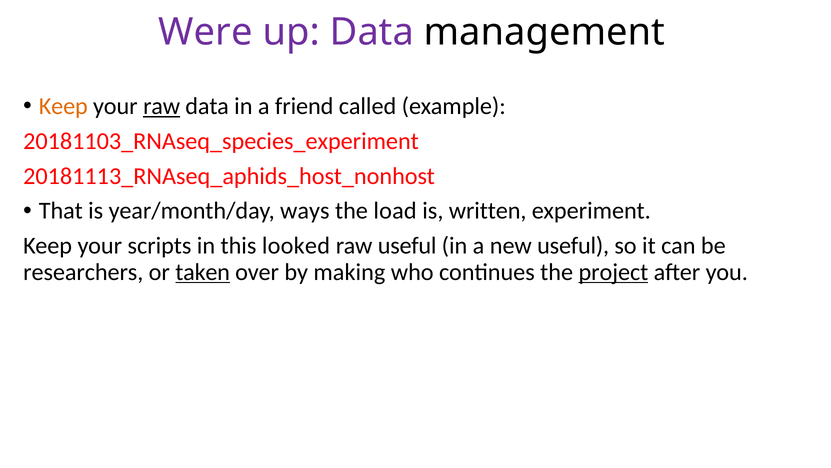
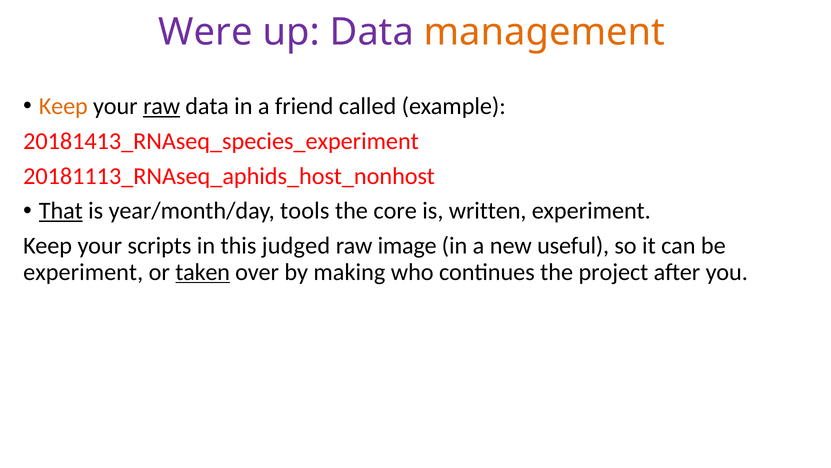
management colour: black -> orange (544, 32)
20181103_RNAseq_species_experiment: 20181103_RNAseq_species_experiment -> 20181413_RNAseq_species_experiment (221, 141)
That underline: none -> present (61, 211)
ways: ways -> tools (305, 211)
load: load -> core (395, 211)
looked: looked -> judged (296, 246)
raw useful: useful -> image (407, 246)
researchers: researchers -> experiment (83, 272)
project underline: present -> none (613, 272)
